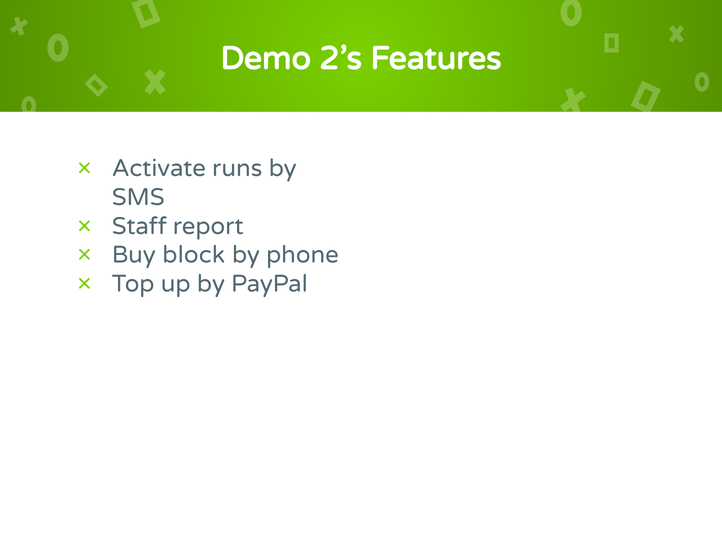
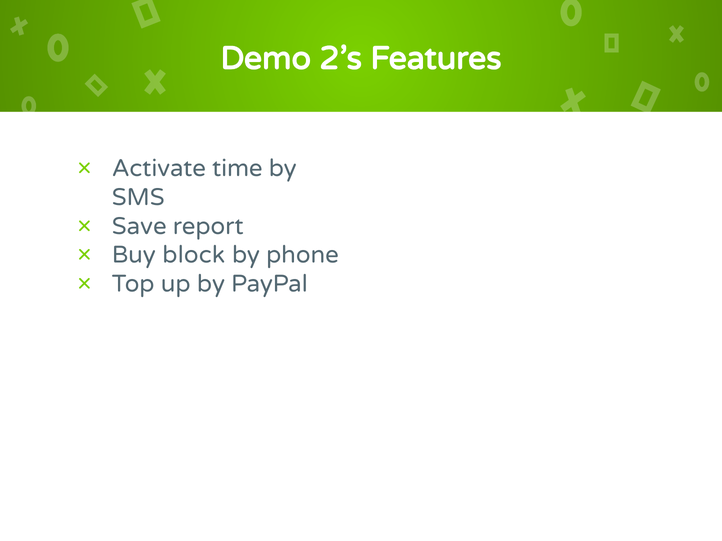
runs: runs -> time (237, 169)
Staff: Staff -> Save (139, 226)
